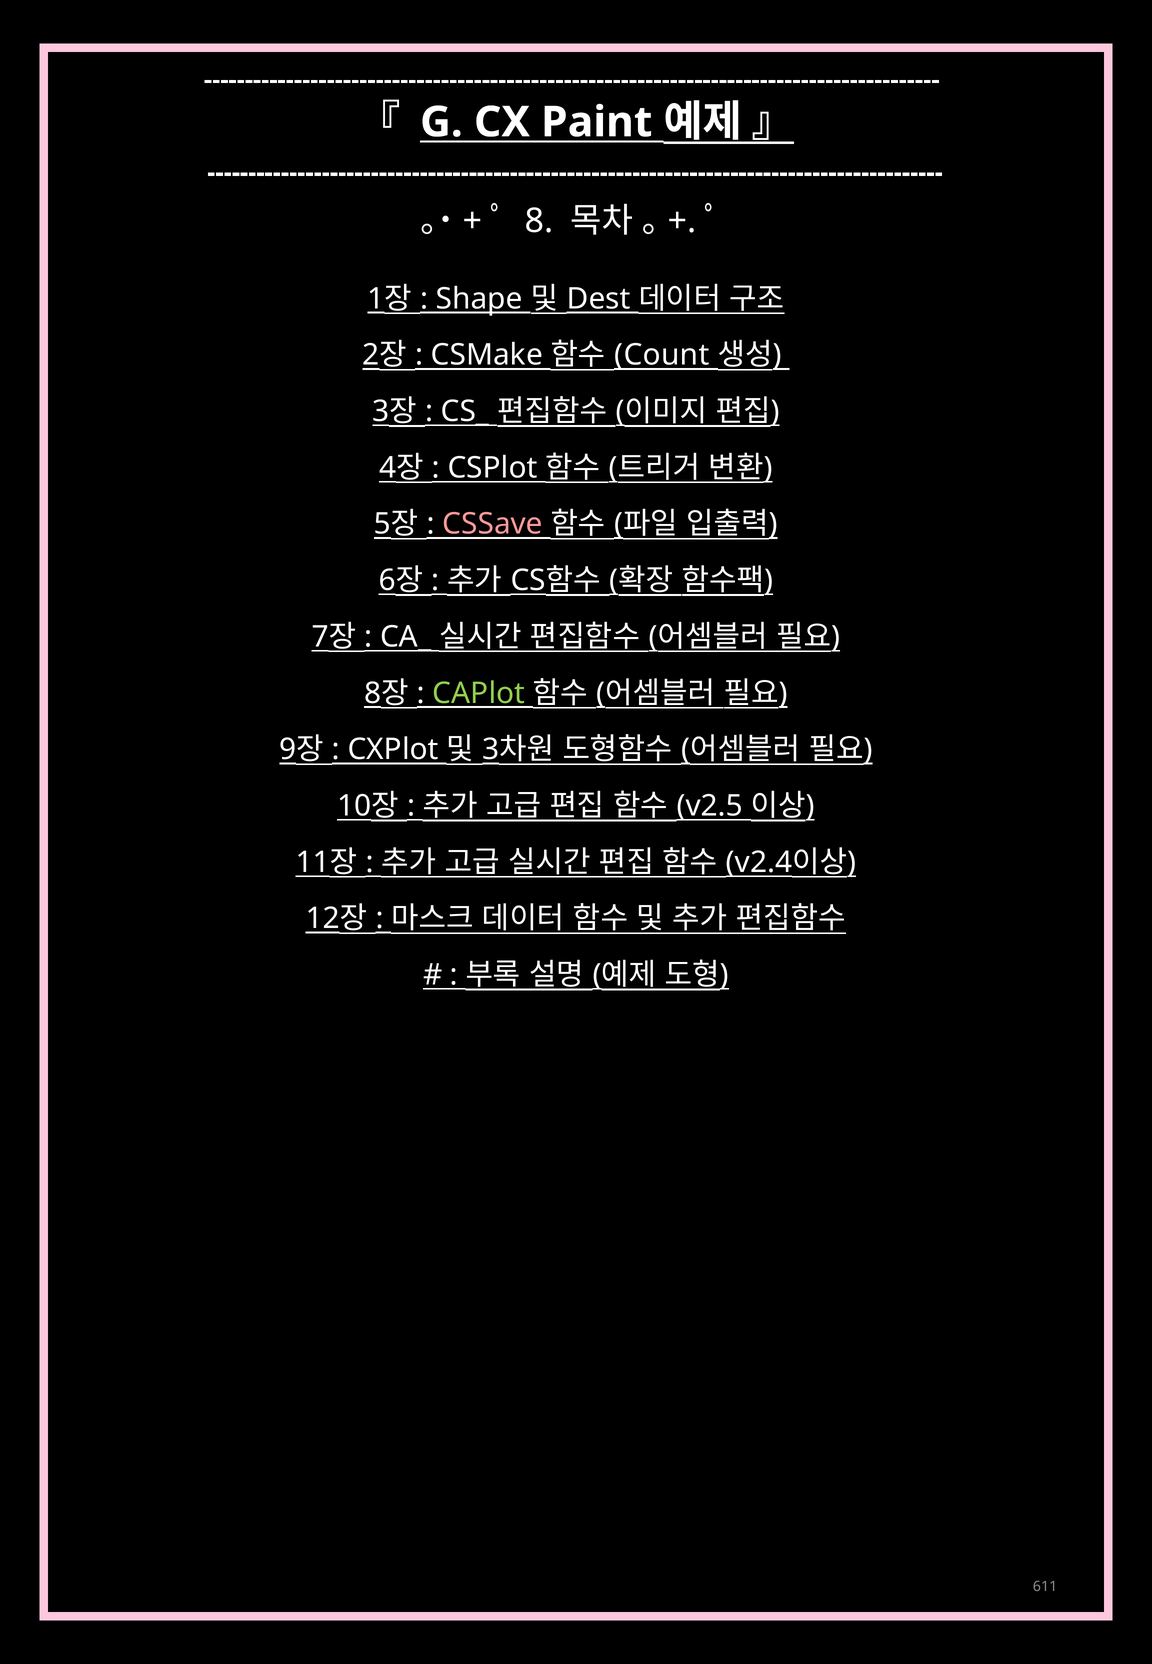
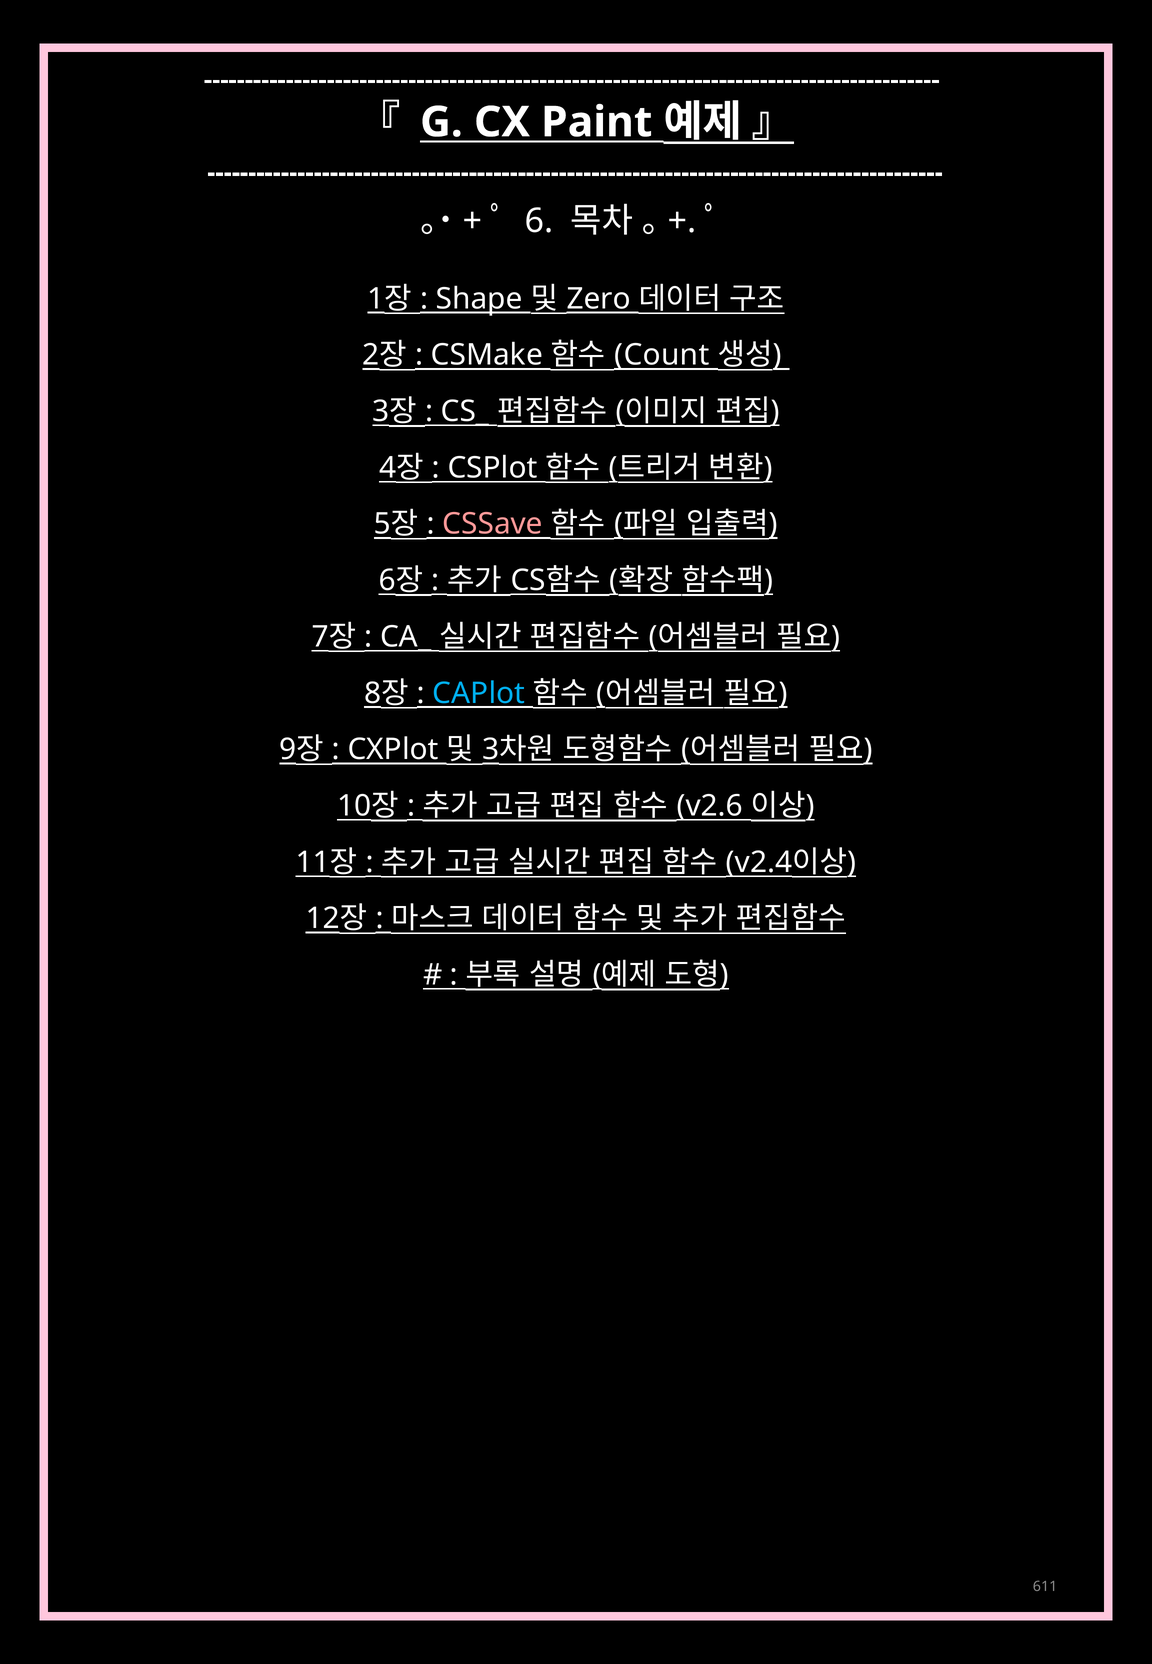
8: 8 -> 6 (539, 221)
Dest: Dest -> Zero (599, 299)
CAPlot colour: light green -> light blue (479, 693)
v2.5: v2.5 -> v2.6 (710, 806)
